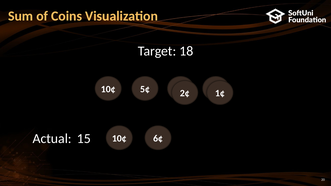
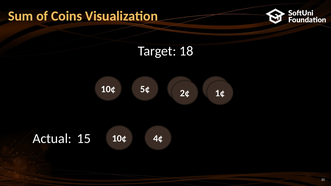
6¢: 6¢ -> 4¢ (158, 139)
